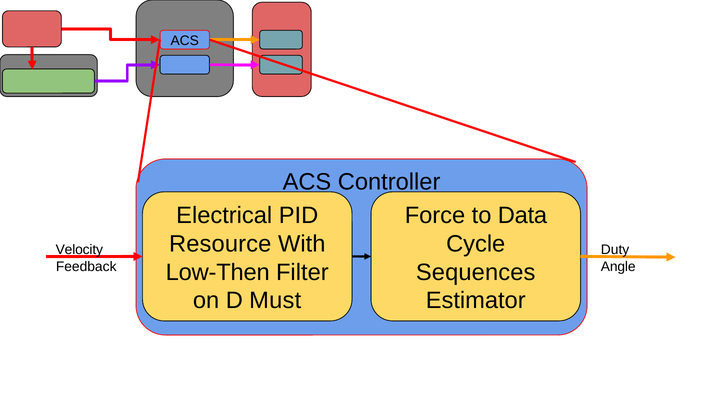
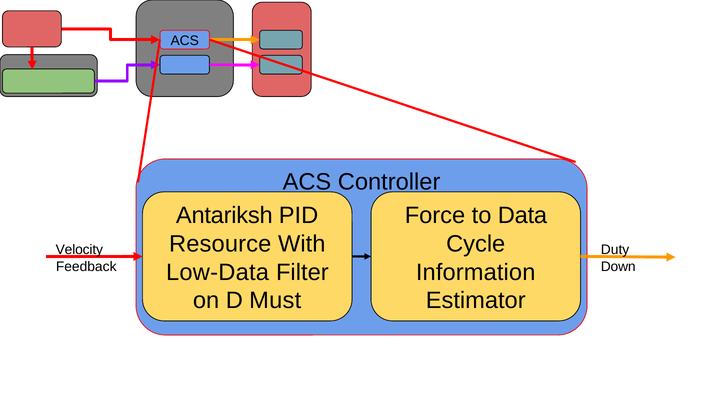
Electrical: Electrical -> Antariksh (224, 216)
Angle: Angle -> Down (618, 267)
Low-Then: Low-Then -> Low-Data (218, 272)
Sequences: Sequences -> Information (476, 272)
